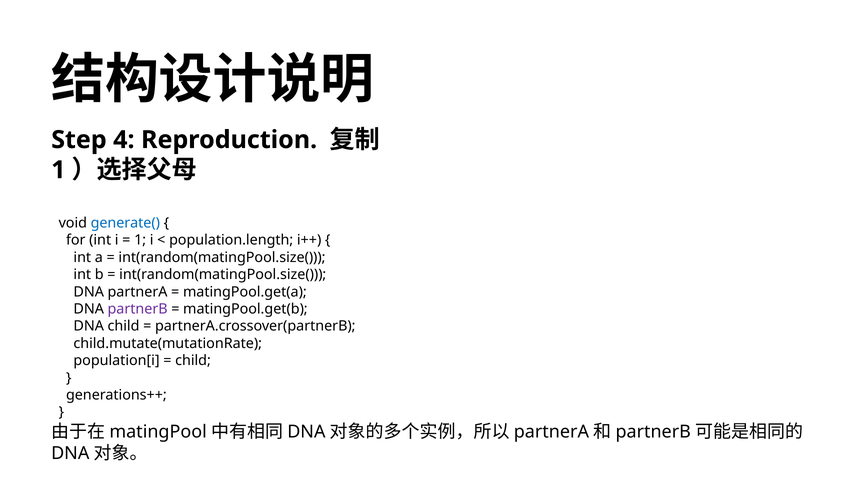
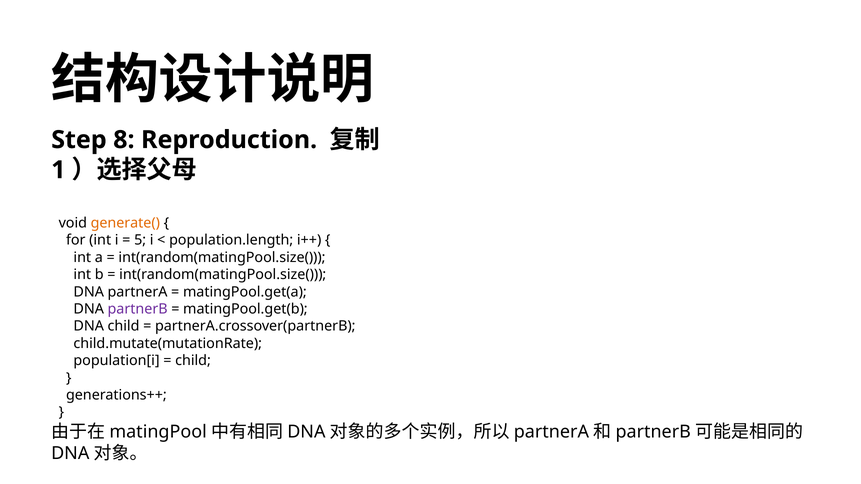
4: 4 -> 8 (124, 140)
generate( colour: blue -> orange (125, 223)
1: 1 -> 5 (140, 240)
